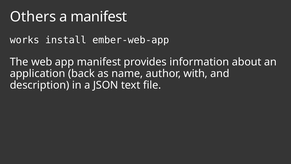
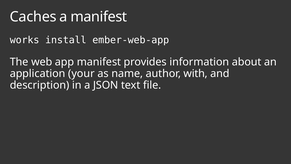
Others: Others -> Caches (33, 17)
back: back -> your (81, 73)
